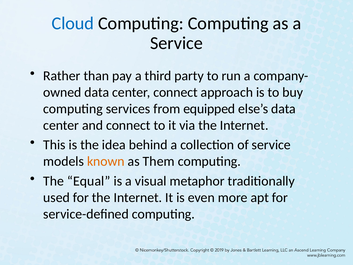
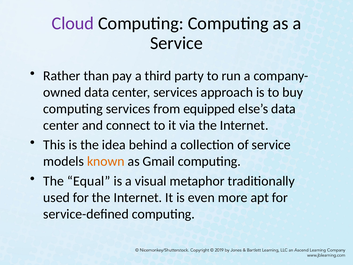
Cloud colour: blue -> purple (73, 23)
center connect: connect -> services (175, 92)
Them: Them -> Gmail (159, 161)
